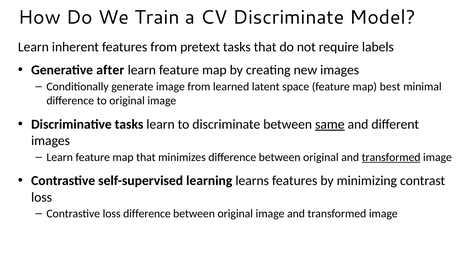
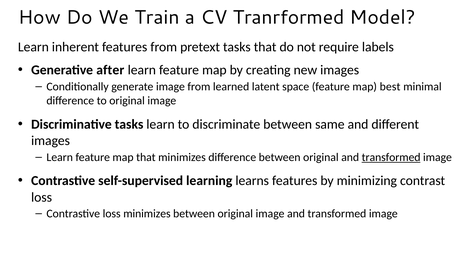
CV Discriminate: Discriminate -> Tranrformed (289, 17)
same underline: present -> none (330, 124)
loss difference: difference -> minimizes (147, 213)
